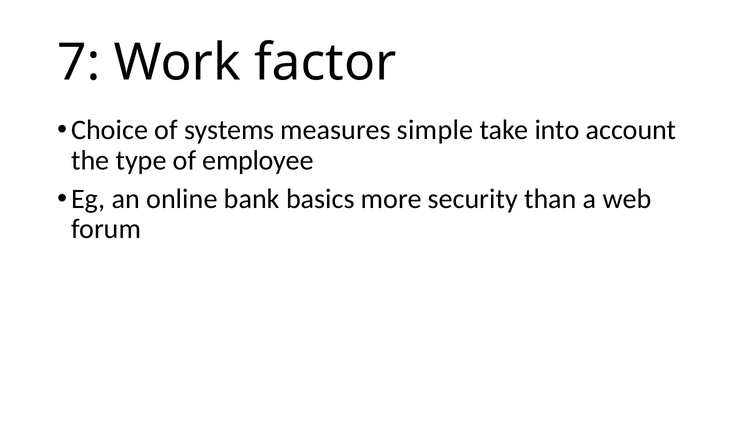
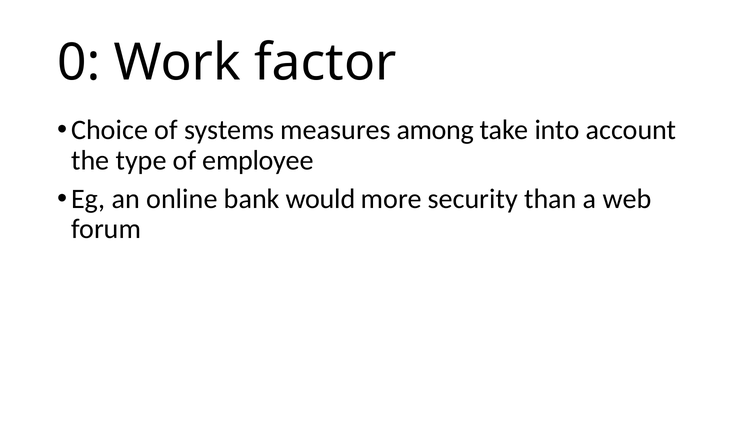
7: 7 -> 0 (79, 63)
simple: simple -> among (435, 130)
basics: basics -> would (320, 199)
